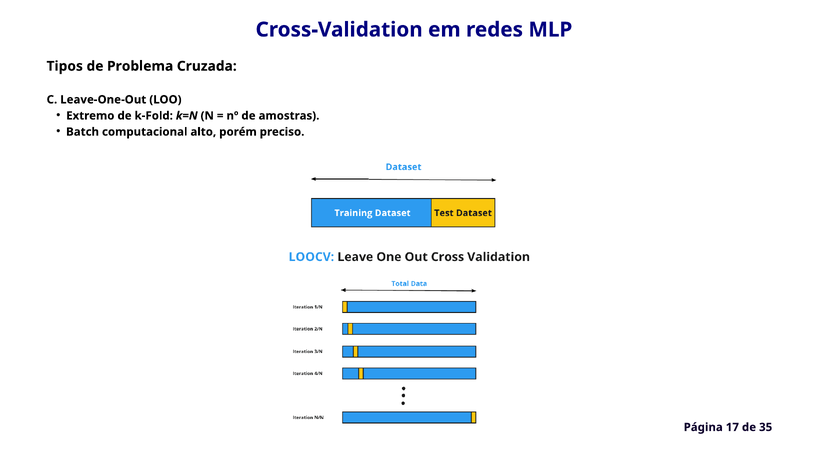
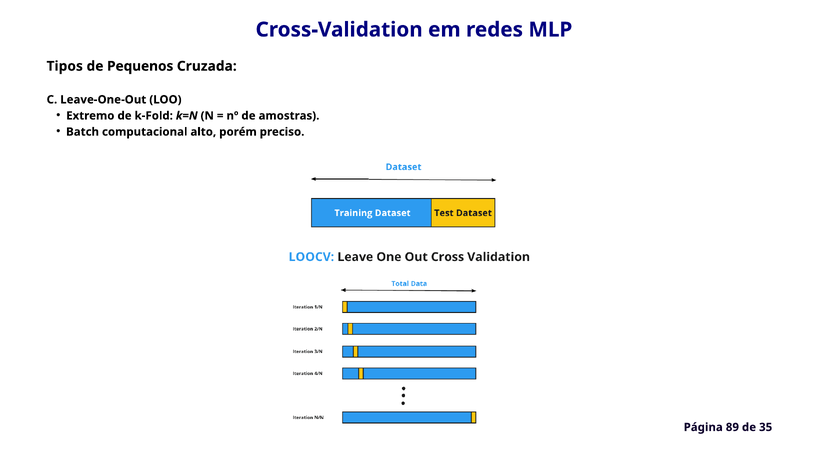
Problema: Problema -> Pequenos (140, 66)
17: 17 -> 89 (732, 427)
